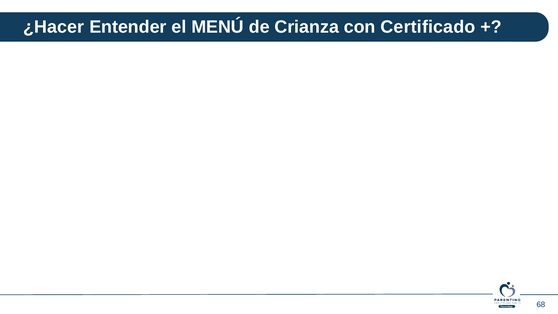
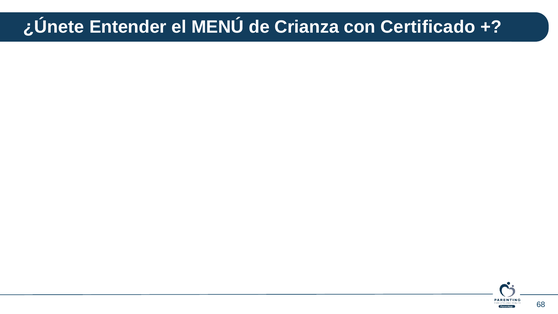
¿Hacer: ¿Hacer -> ¿Únete (54, 27)
